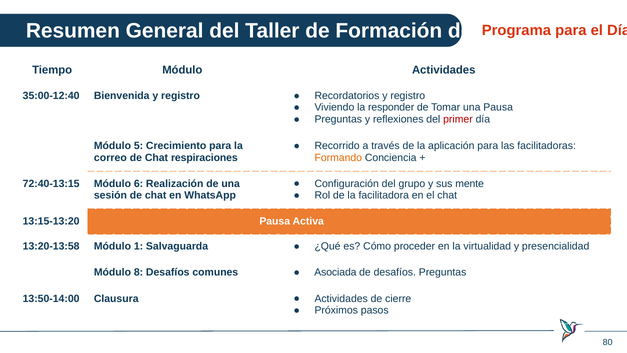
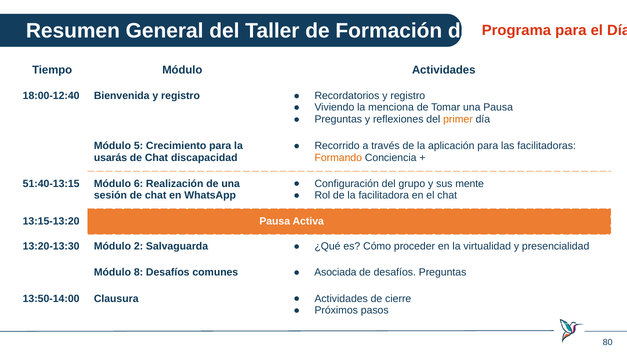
35:00-12:40: 35:00-12:40 -> 18:00-12:40 (51, 96)
responder: responder -> menciona (391, 107)
primer colour: red -> orange (458, 119)
correo: correo -> usarás (110, 158)
respiraciones: respiraciones -> discapacidad (204, 158)
72:40-13:15: 72:40-13:15 -> 51:40-13:15 (51, 183)
13:20-13:58: 13:20-13:58 -> 13:20-13:30 (51, 246)
Módulo 1: 1 -> 2 (139, 246)
